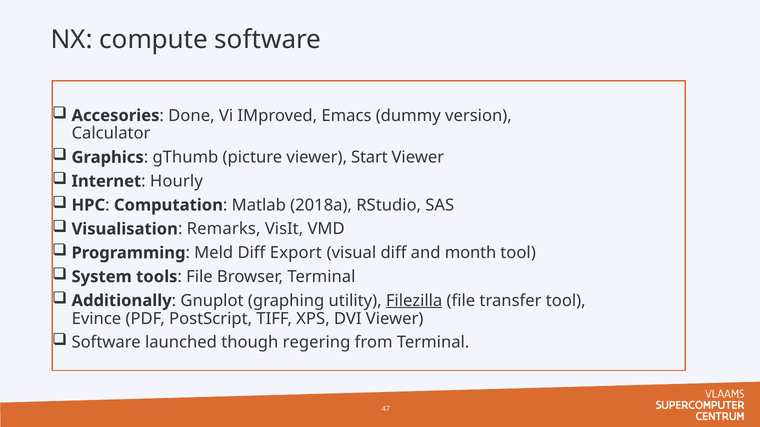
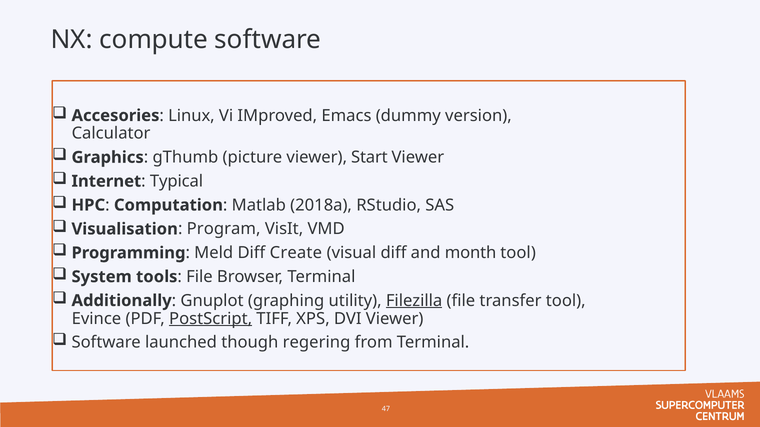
Done: Done -> Linux (191, 116)
Hourly: Hourly -> Typical (177, 181)
Remarks: Remarks -> Program (224, 229)
Export: Export -> Create (296, 253)
PostScript underline: none -> present (211, 319)
